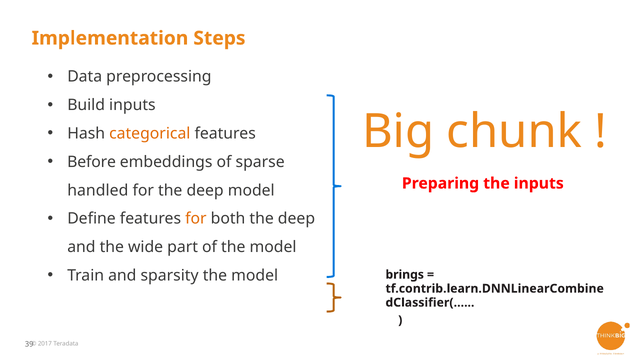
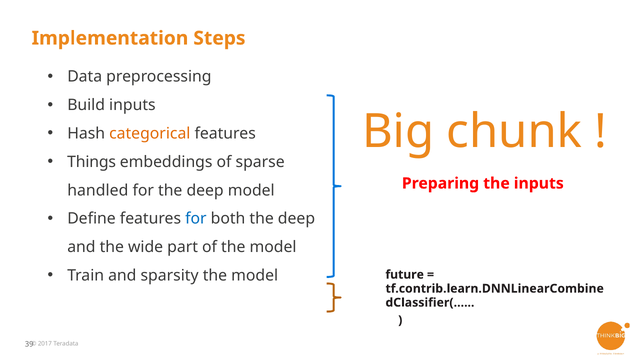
Before: Before -> Things (92, 162)
for colour: orange -> blue (196, 219)
brings: brings -> future (405, 275)
